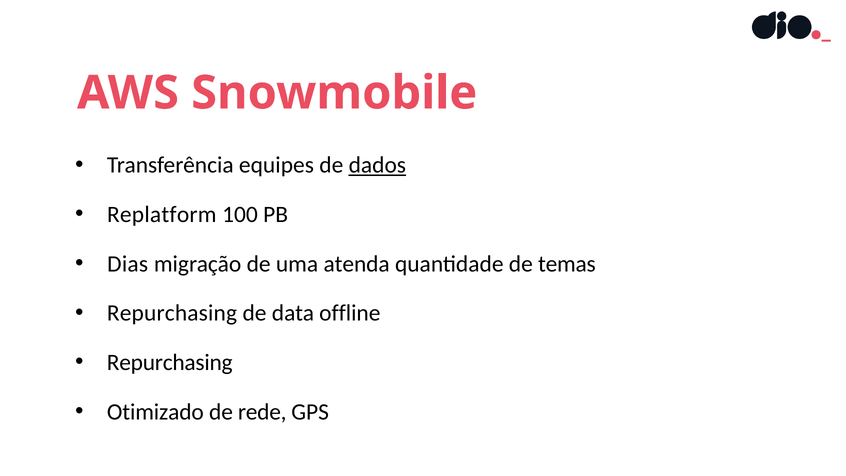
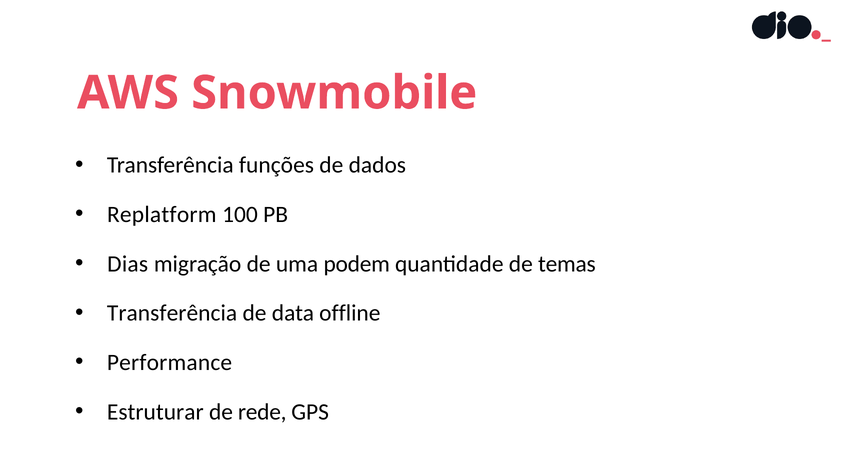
equipes: equipes -> funções (276, 165)
dados underline: present -> none (377, 165)
atenda: atenda -> podem (357, 264)
Repurchasing: Repurchasing -> Transferência (172, 313)
Repurchasing: Repurchasing -> Performance (170, 362)
Otimizado: Otimizado -> Estruturar (155, 412)
